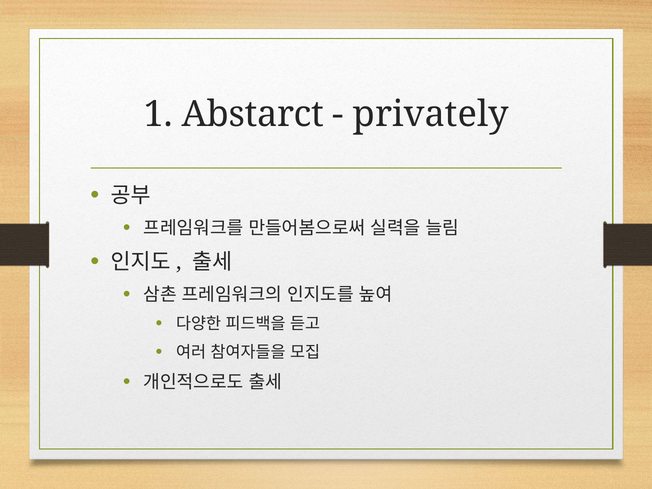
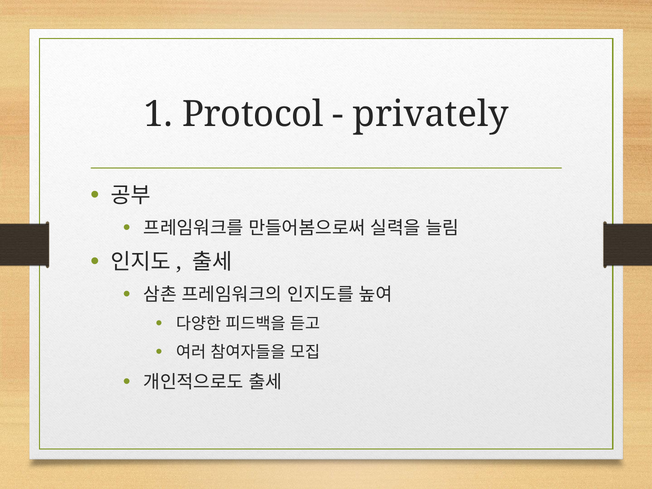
Abstarct: Abstarct -> Protocol (253, 114)
